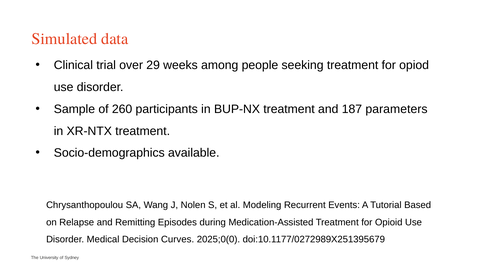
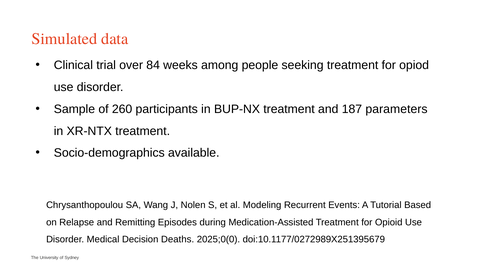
29: 29 -> 84 (153, 65)
Curves: Curves -> Deaths (178, 239)
